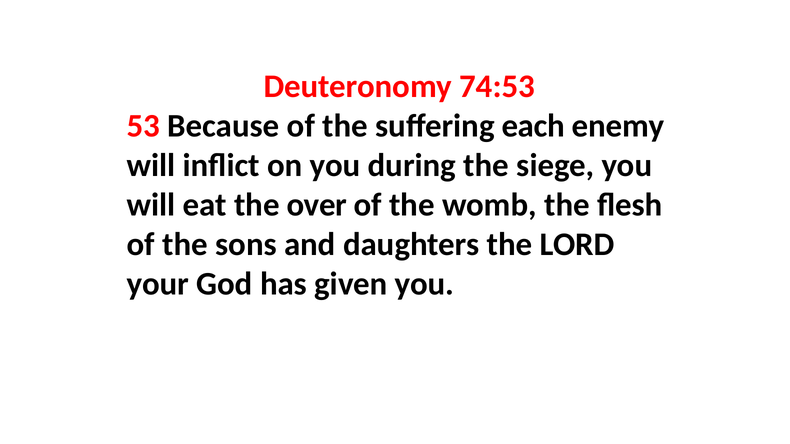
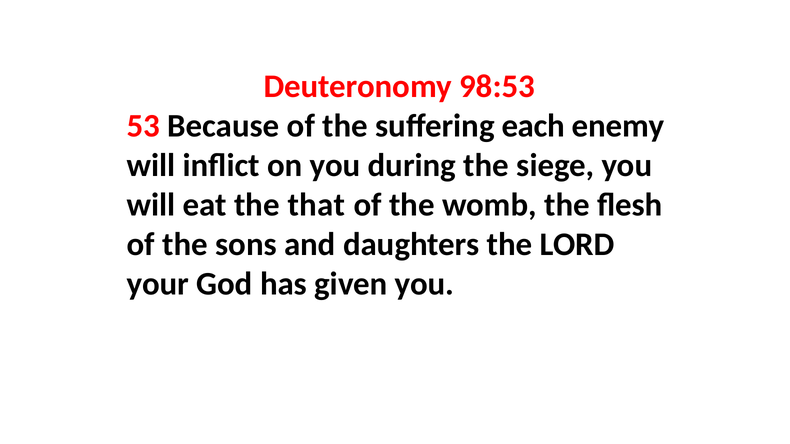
74:53: 74:53 -> 98:53 (497, 87)
over: over -> that (316, 205)
